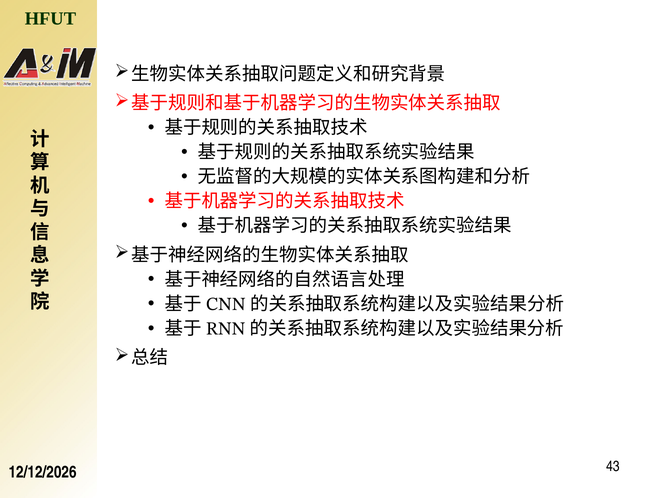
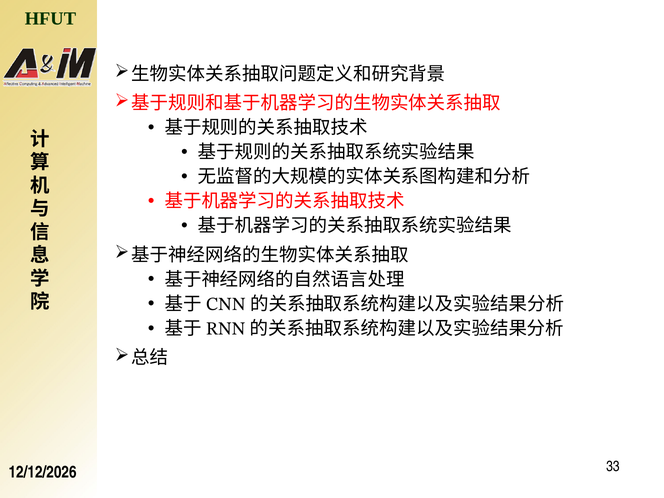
43: 43 -> 33 (613, 466)
